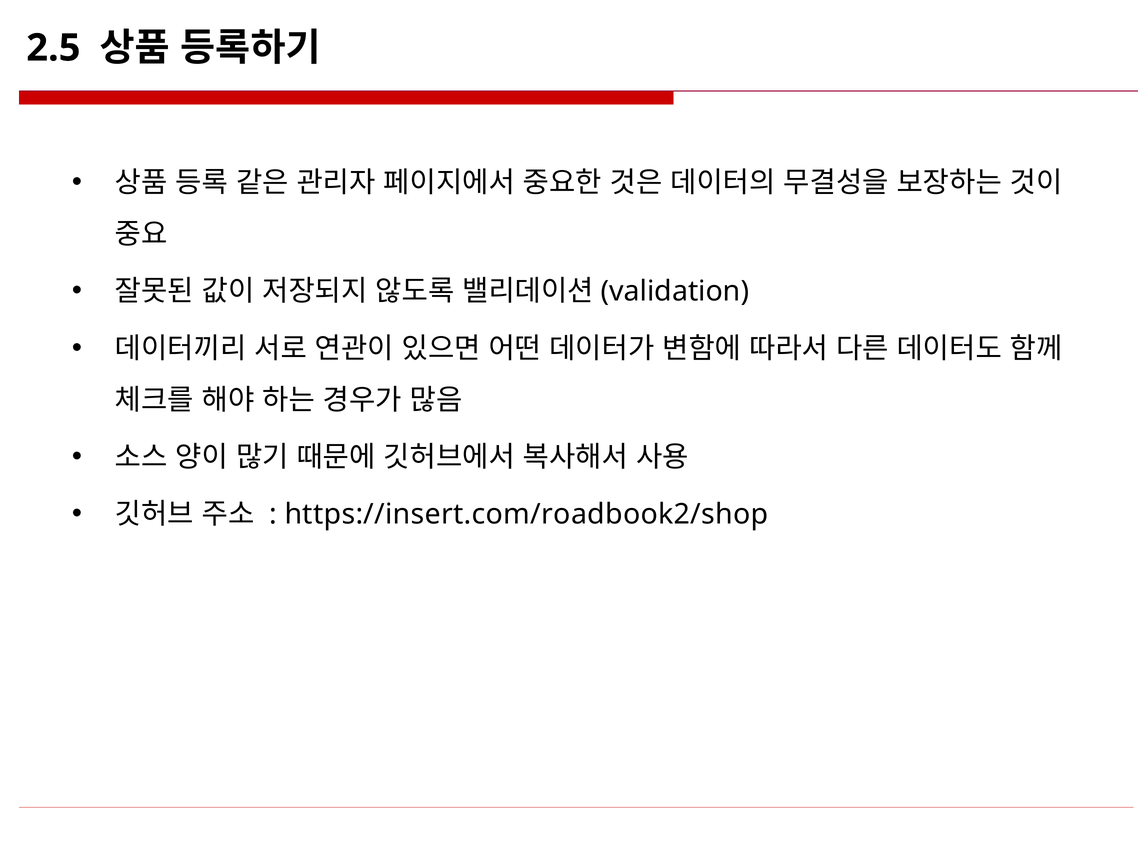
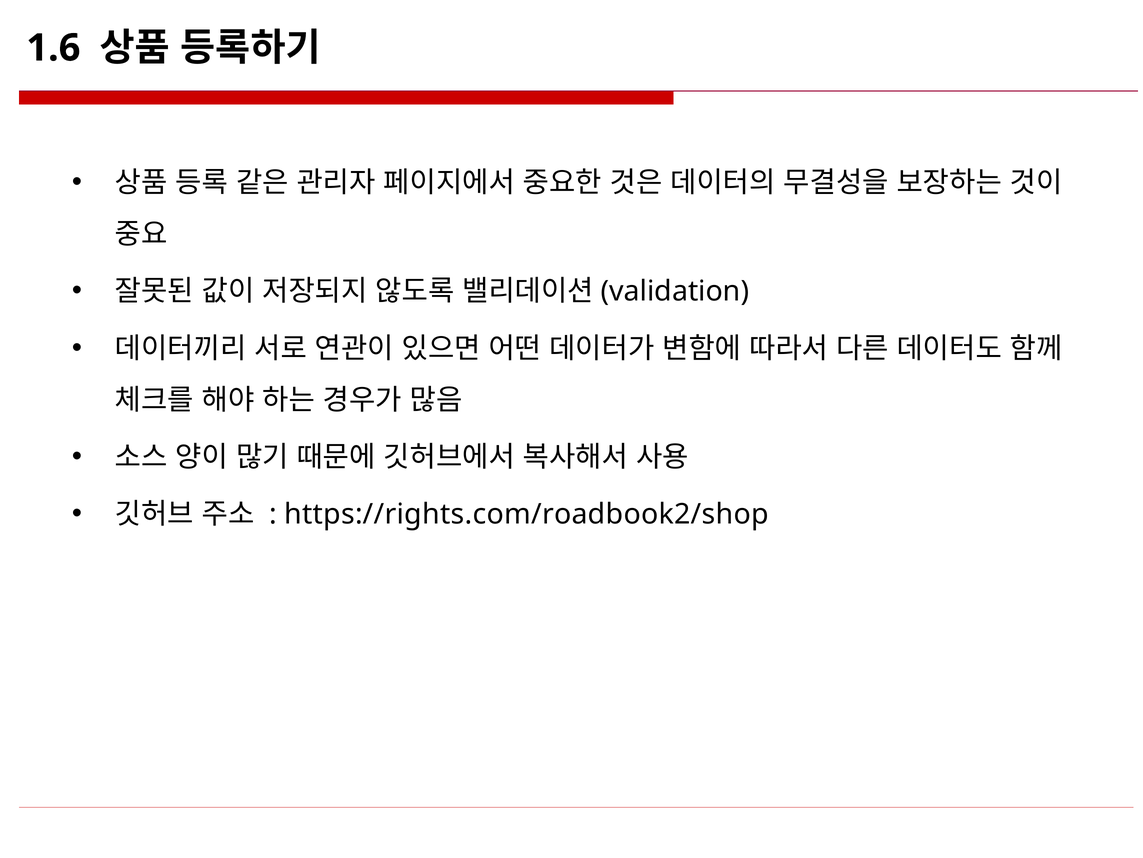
2.5: 2.5 -> 1.6 (53, 48)
https://insert.com/roadbook2/shop: https://insert.com/roadbook2/shop -> https://rights.com/roadbook2/shop (526, 514)
